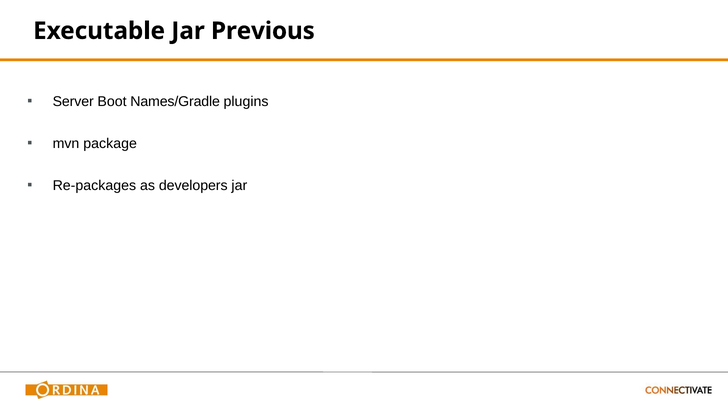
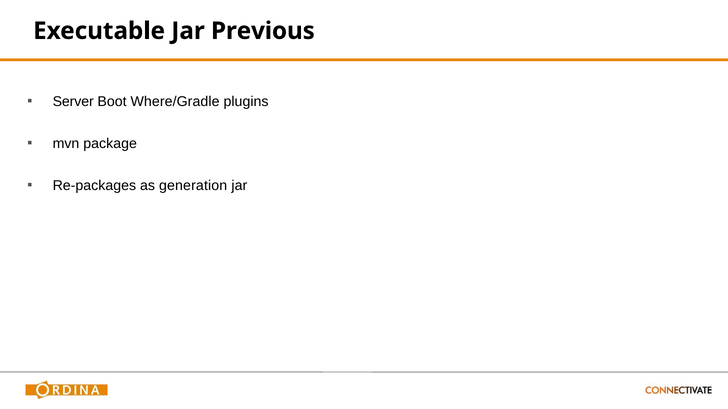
Names/Gradle: Names/Gradle -> Where/Gradle (175, 101)
developers: developers -> generation (193, 186)
